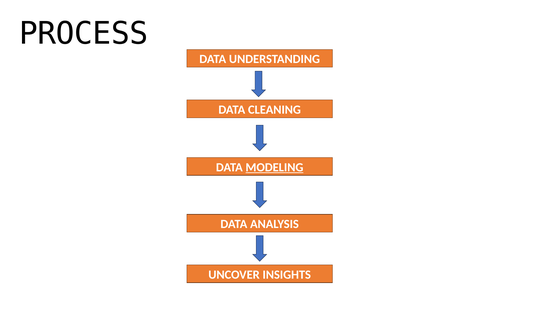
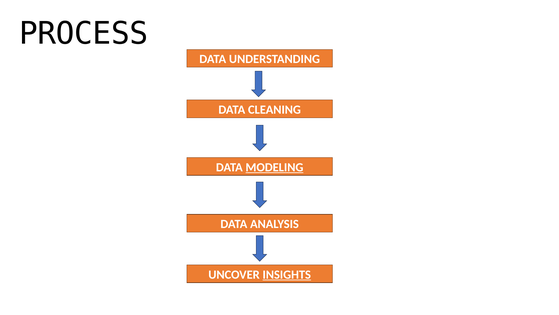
INSIGHTS underline: none -> present (287, 274)
